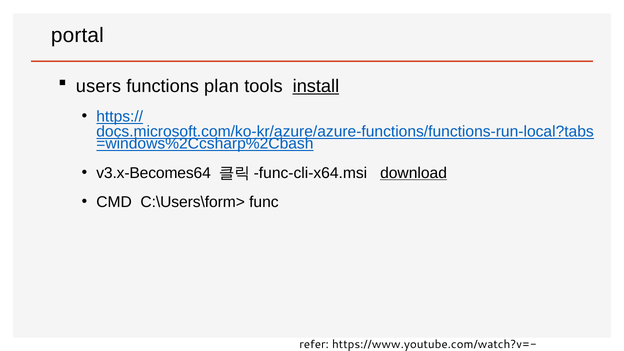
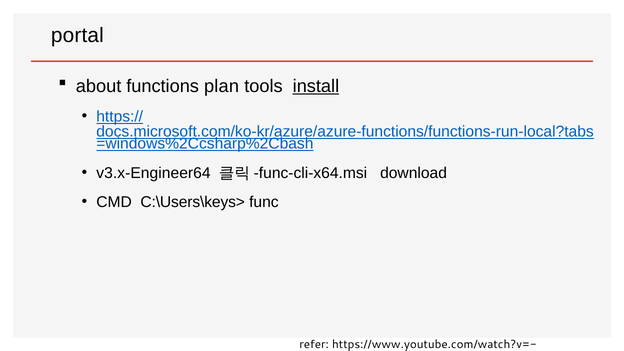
users: users -> about (99, 86)
v3.x-Becomes64: v3.x-Becomes64 -> v3.x-Engineer64 (153, 173)
download underline: present -> none (414, 173)
C:\Users\form>: C:\Users\form> -> C:\Users\keys> (193, 202)
